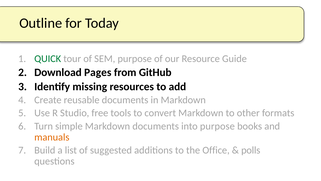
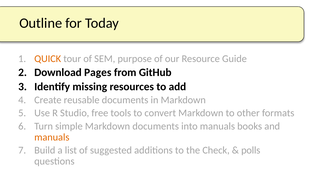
QUICK colour: green -> orange (48, 59)
into purpose: purpose -> manuals (217, 126)
Office: Office -> Check (216, 150)
